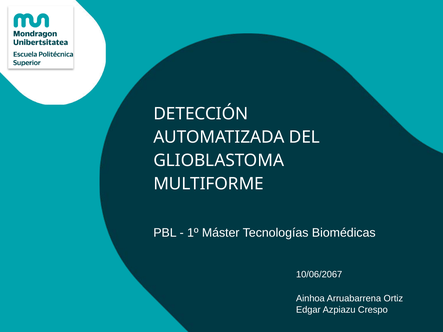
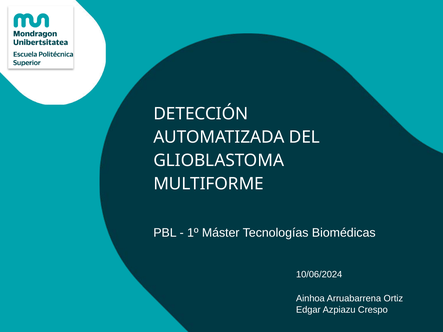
10/06/2067: 10/06/2067 -> 10/06/2024 (319, 275)
